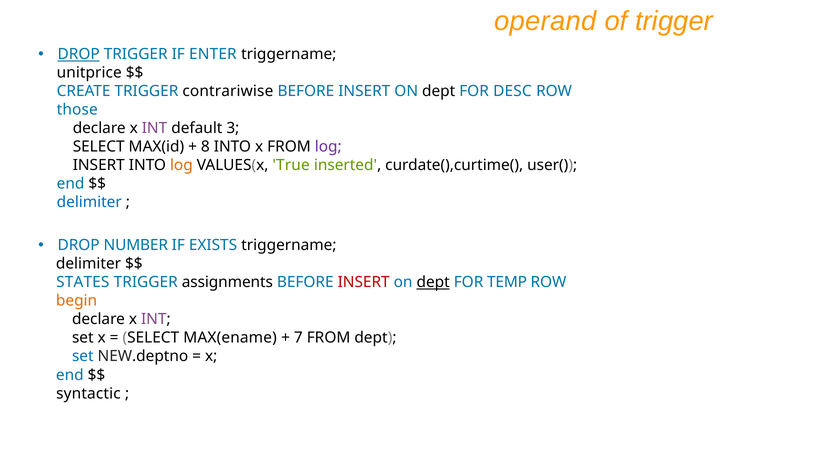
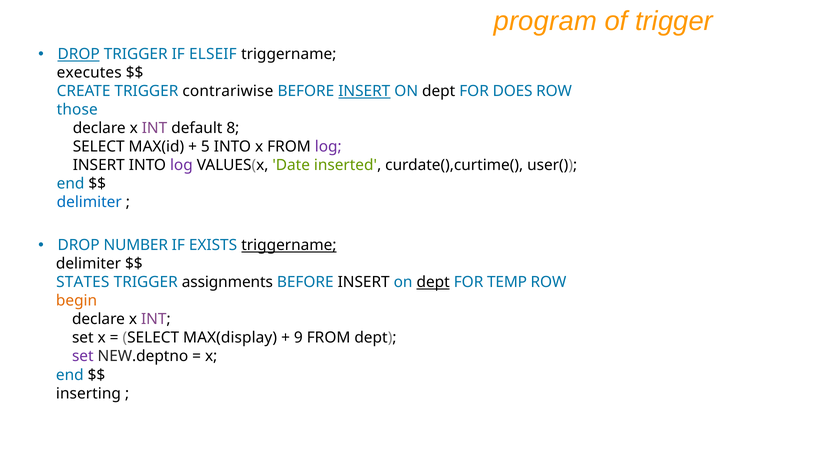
operand: operand -> program (545, 21)
ENTER: ENTER -> ELSEIF (213, 54)
unitprice: unitprice -> executes (89, 73)
INSERT underline: none -> present (364, 91)
DESC: DESC -> DOES (513, 91)
3: 3 -> 8 (233, 128)
8: 8 -> 5 (205, 147)
log colour: orange -> purple (181, 165)
True: True -> Date (291, 165)
triggername underline: none -> present (289, 245)
INSERT colour: red -> black (364, 282)
MAX(ename: MAX(ename -> MAX(display (230, 337)
7: 7 -> 9 (298, 337)
set colour: blue -> purple (83, 356)
syntactic: syntactic -> inserting (88, 393)
